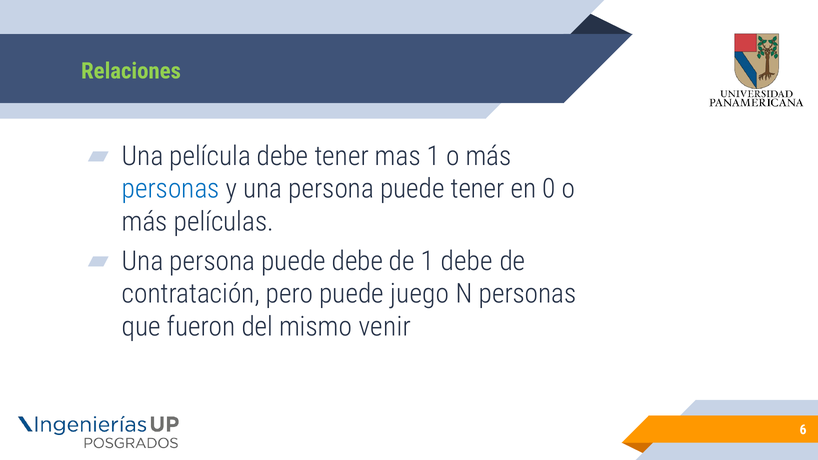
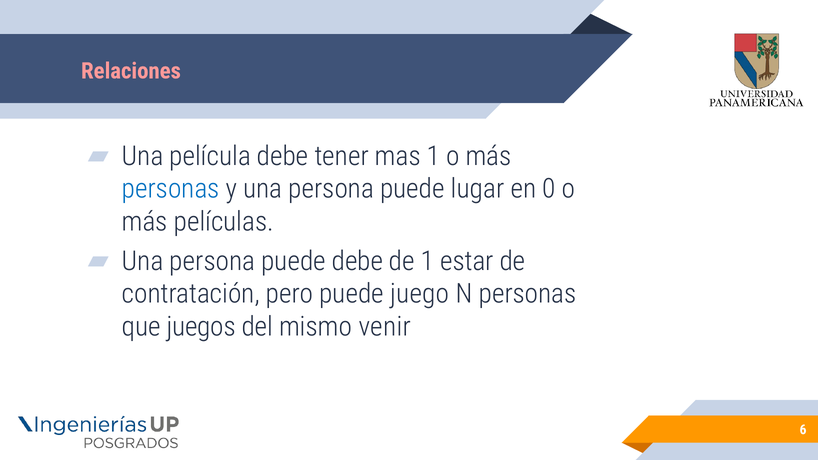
Relaciones colour: light green -> pink (131, 71)
puede tener: tener -> lugar (478, 189)
1 debe: debe -> estar (467, 261)
fueron: fueron -> juegos (201, 327)
